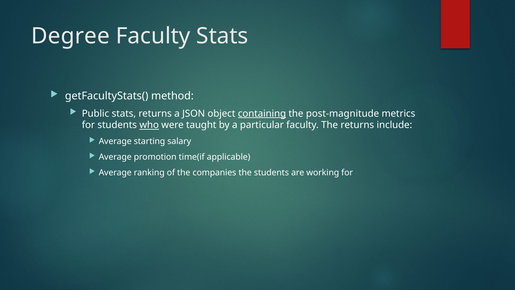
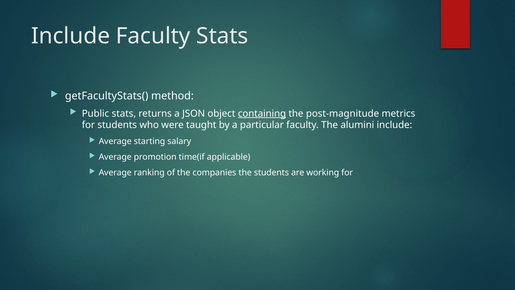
Degree: Degree -> Include (71, 36)
who underline: present -> none (149, 125)
The returns: returns -> alumini (357, 125)
